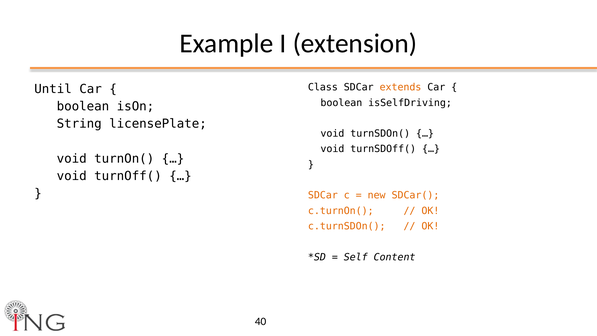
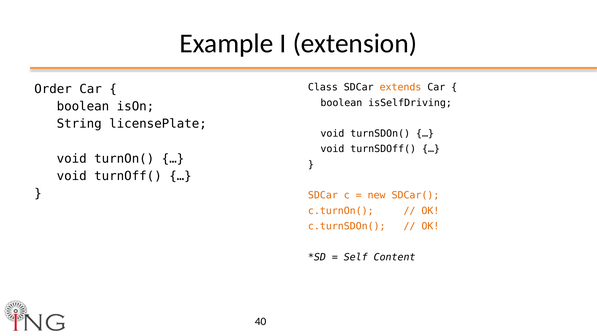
Until: Until -> Order (53, 89)
